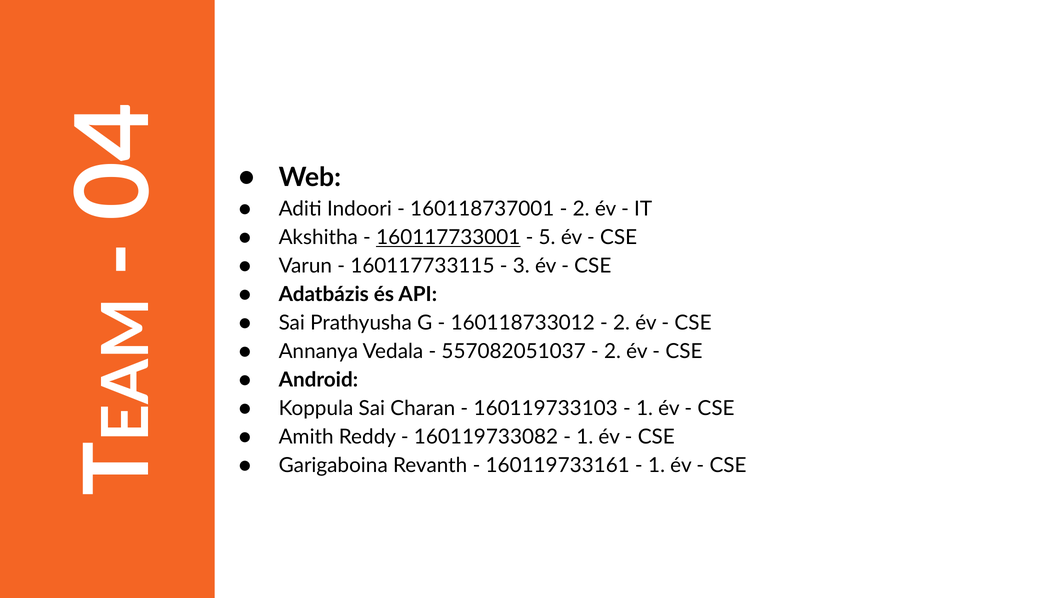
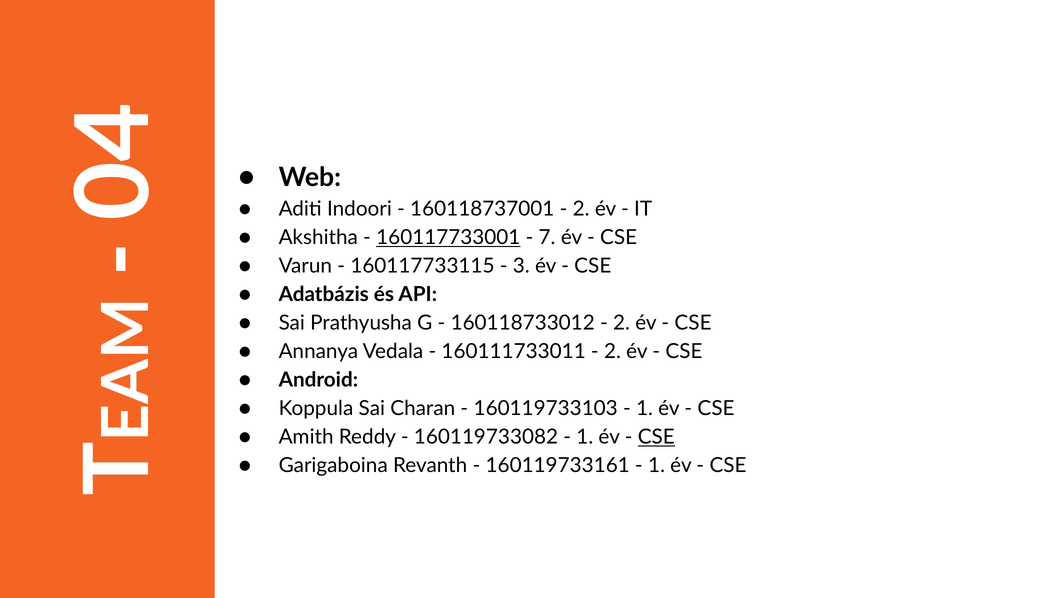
5: 5 -> 7 (547, 238)
557082051037: 557082051037 -> 160111733011 (514, 352)
CSE underline: none -> present (656, 438)
